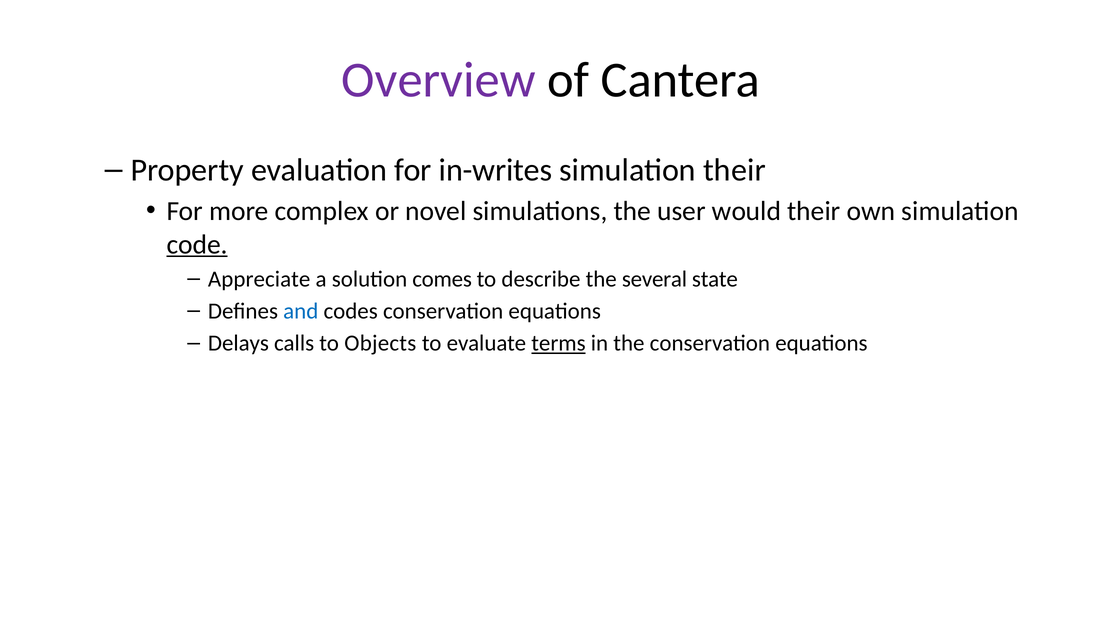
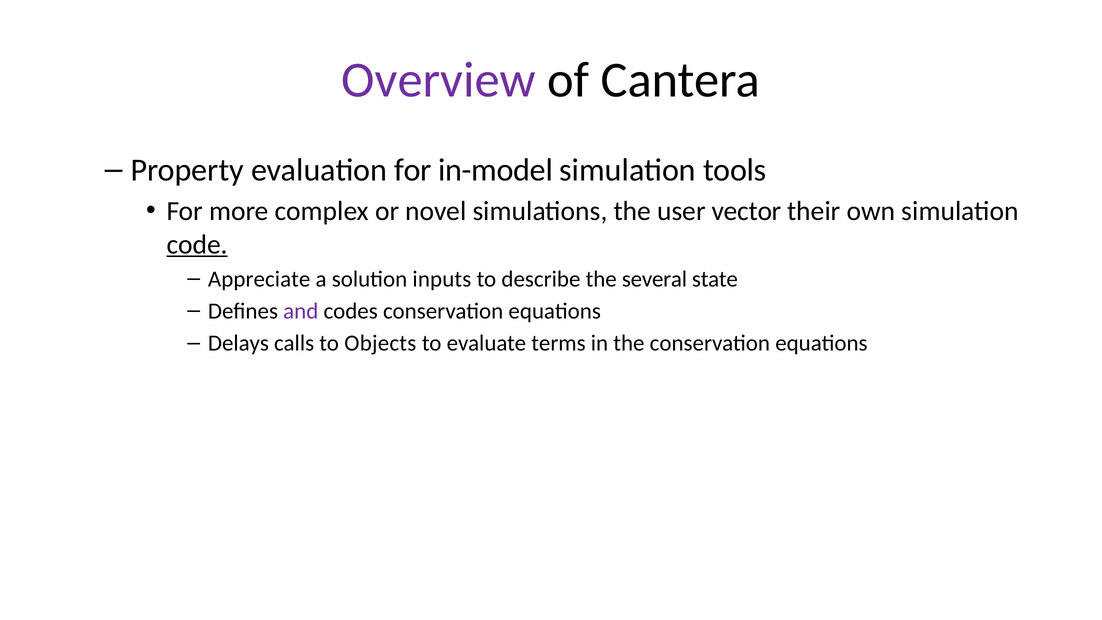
in-writes: in-writes -> in-model (496, 170)
simulation their: their -> tools (735, 170)
would: would -> vector (747, 211)
comes: comes -> inputs (442, 279)
and colour: blue -> purple (301, 311)
terms underline: present -> none (558, 343)
